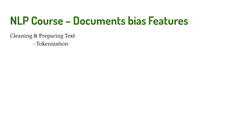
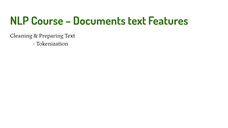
Documents bias: bias -> text (137, 21)
